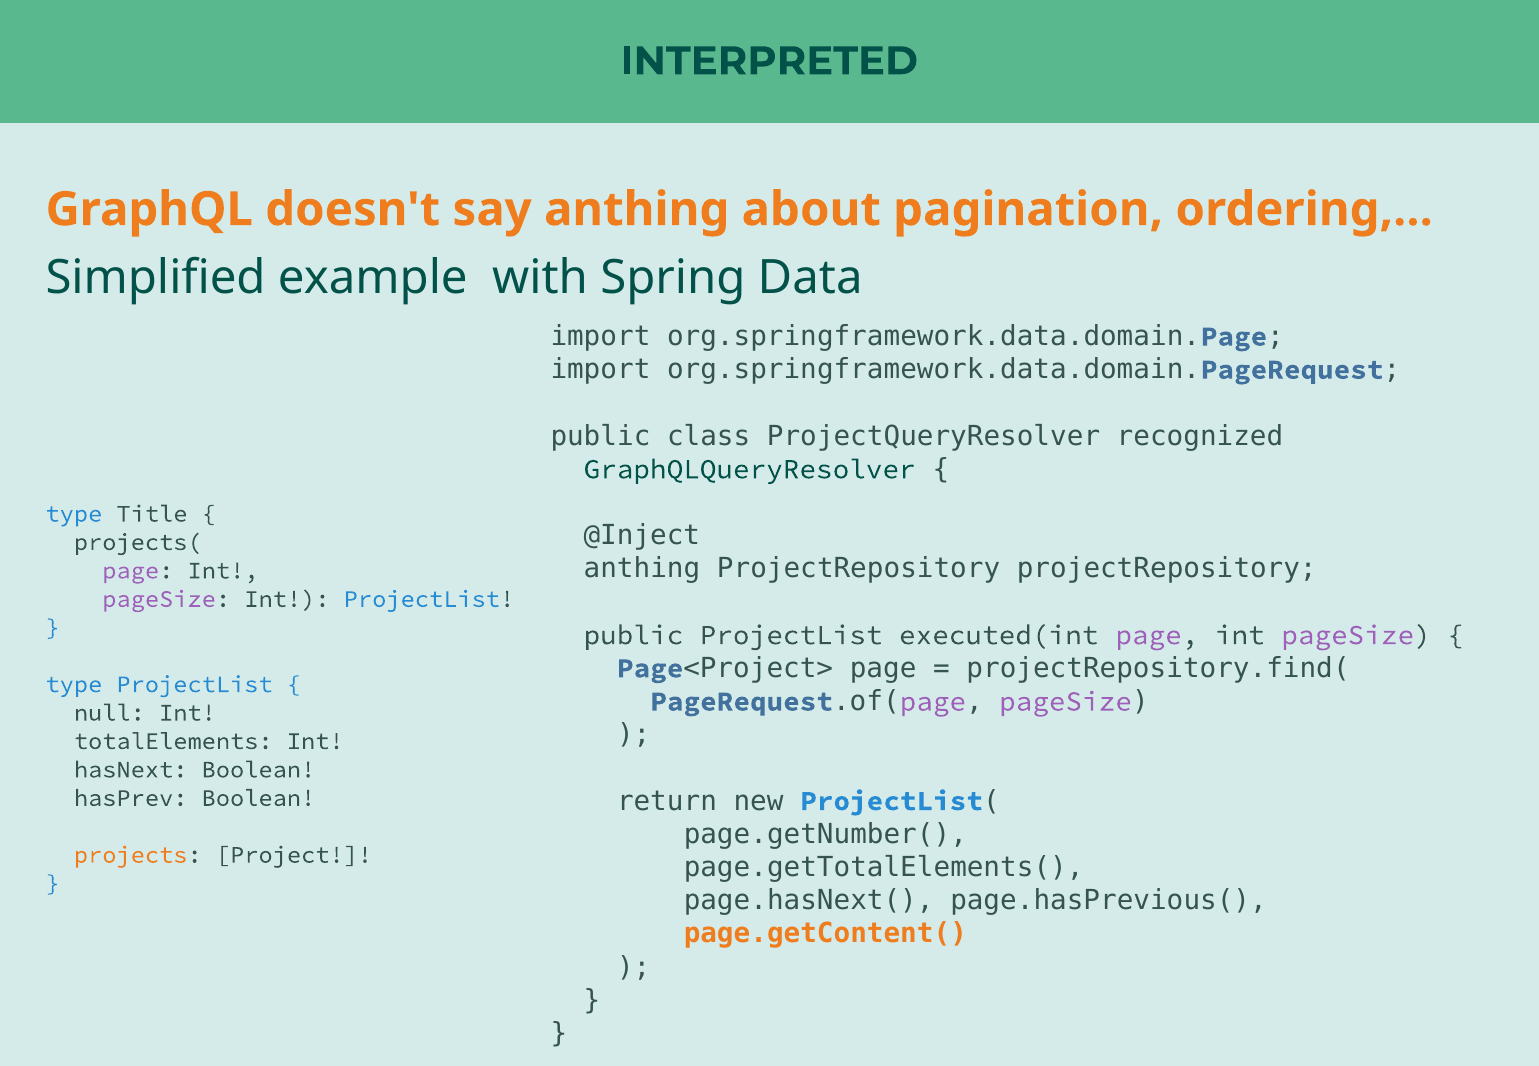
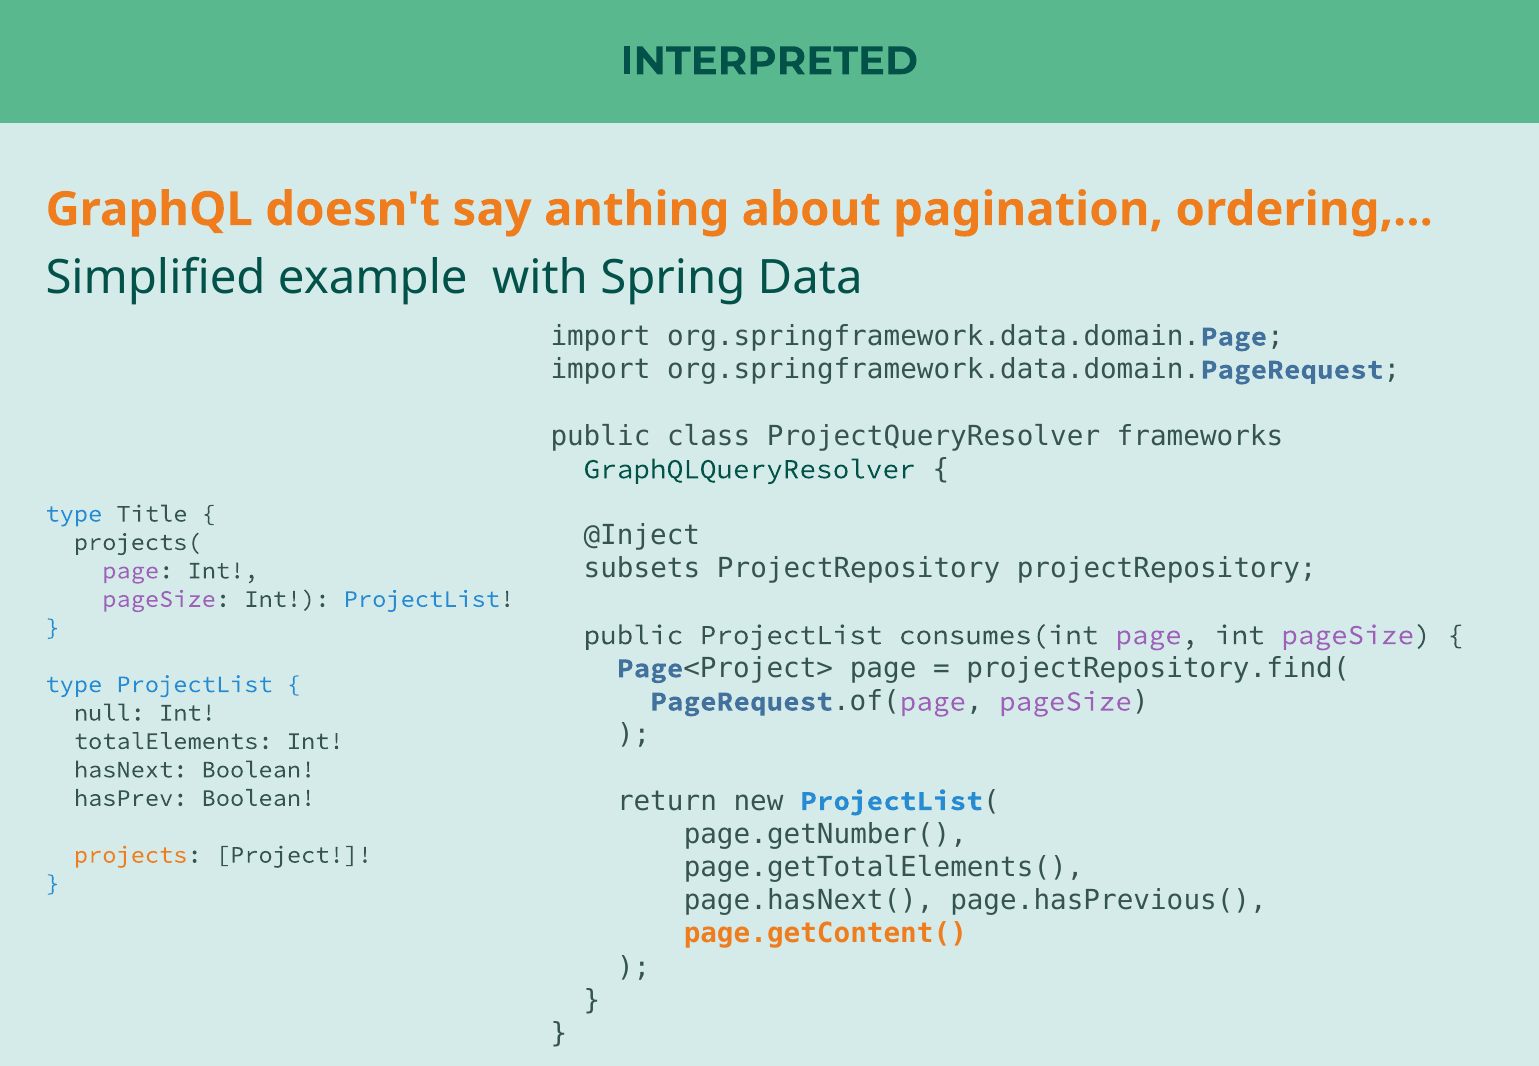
recognized: recognized -> frameworks (1200, 436)
anthing: anthing -> subsets (642, 568)
executed(int: executed(int -> consumes(int (999, 635)
